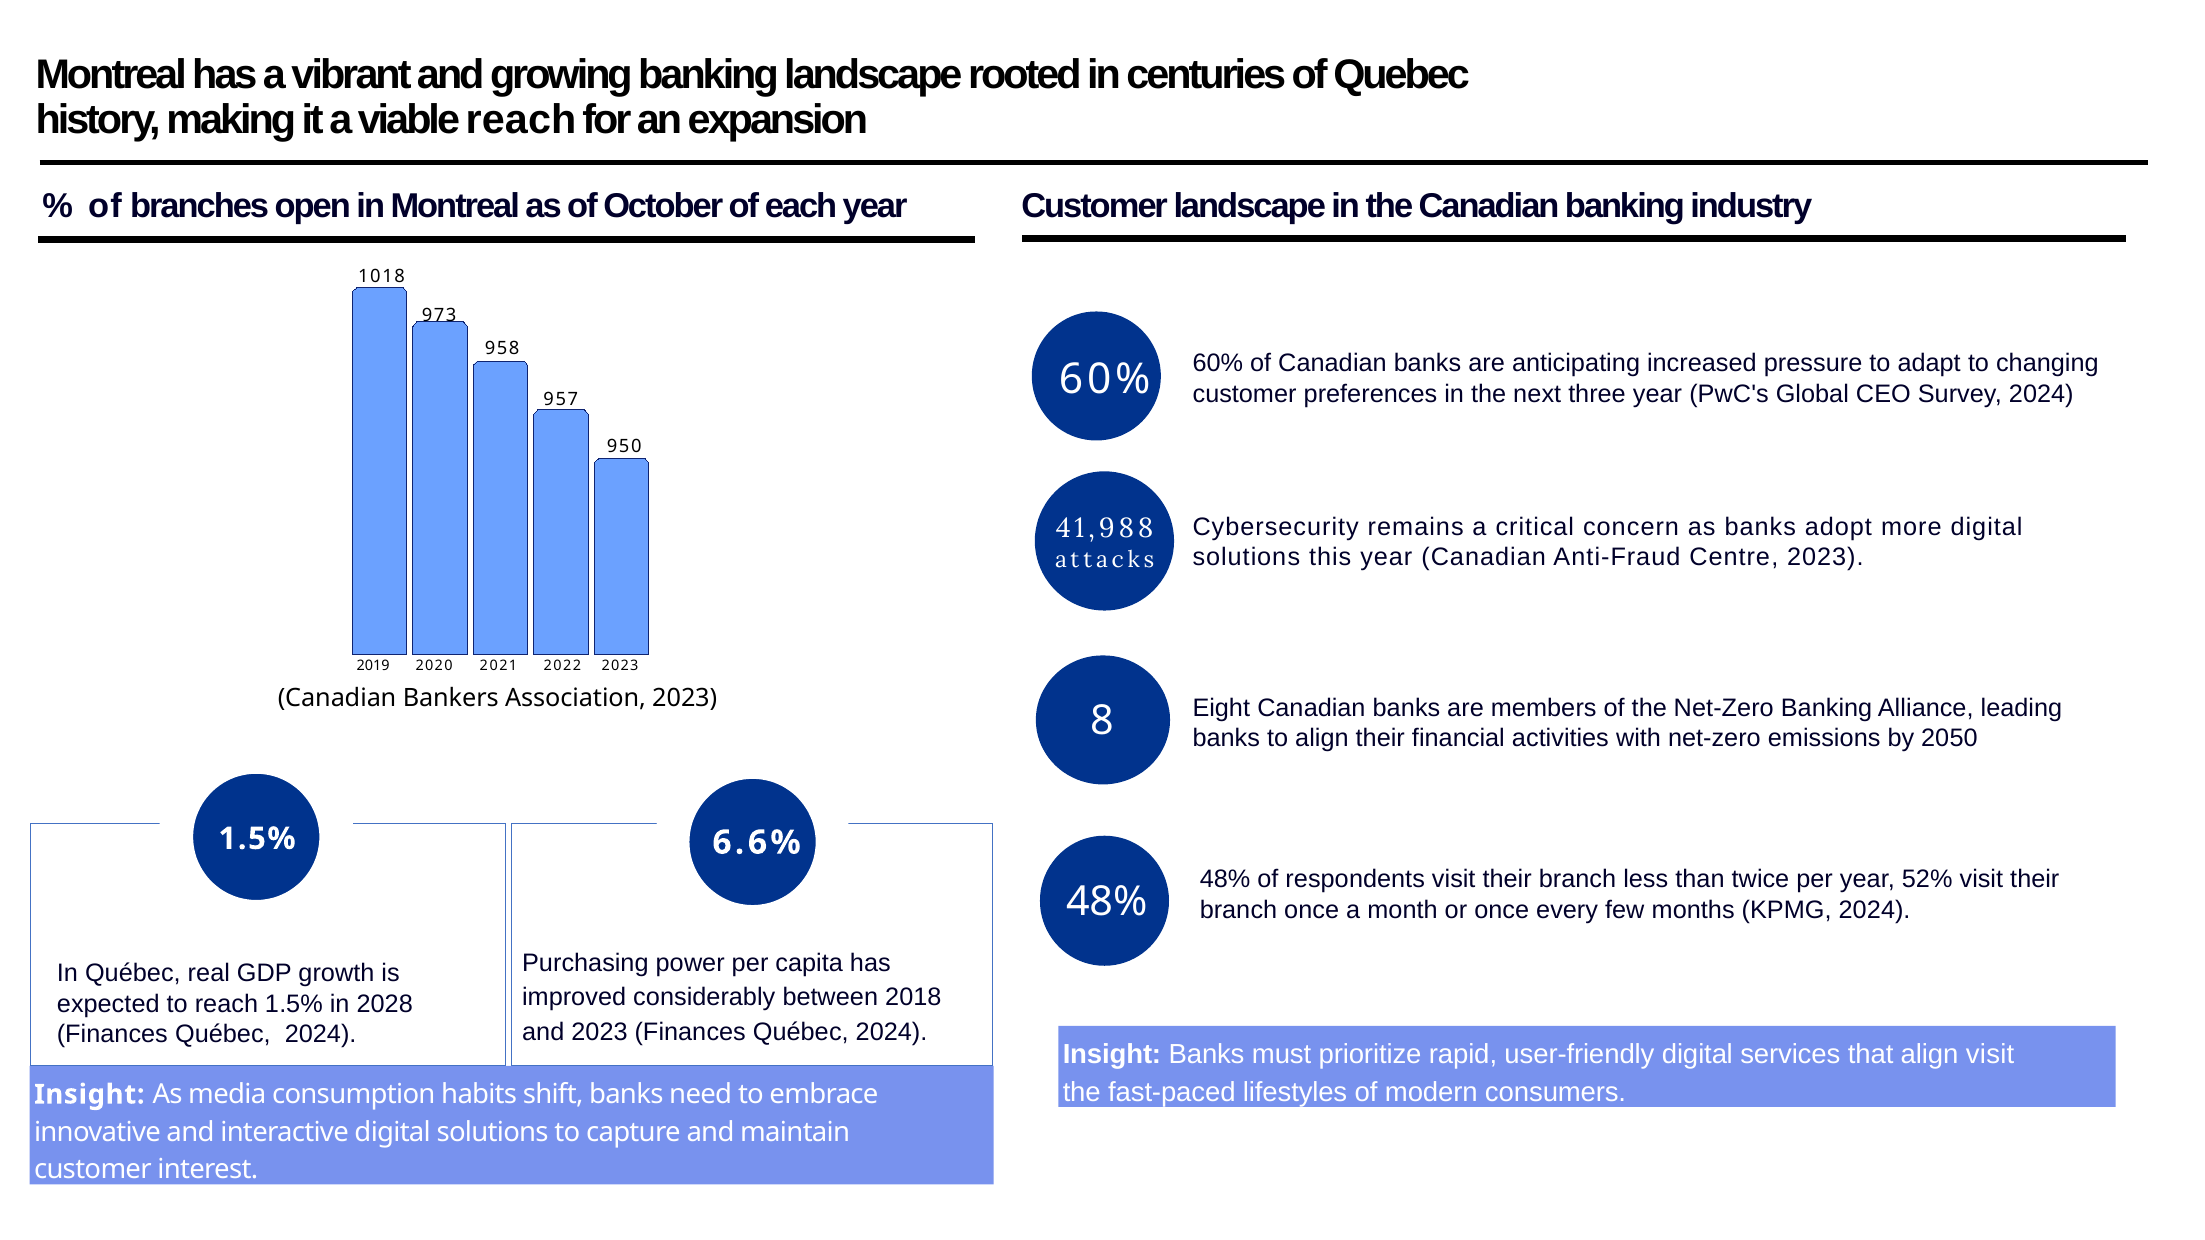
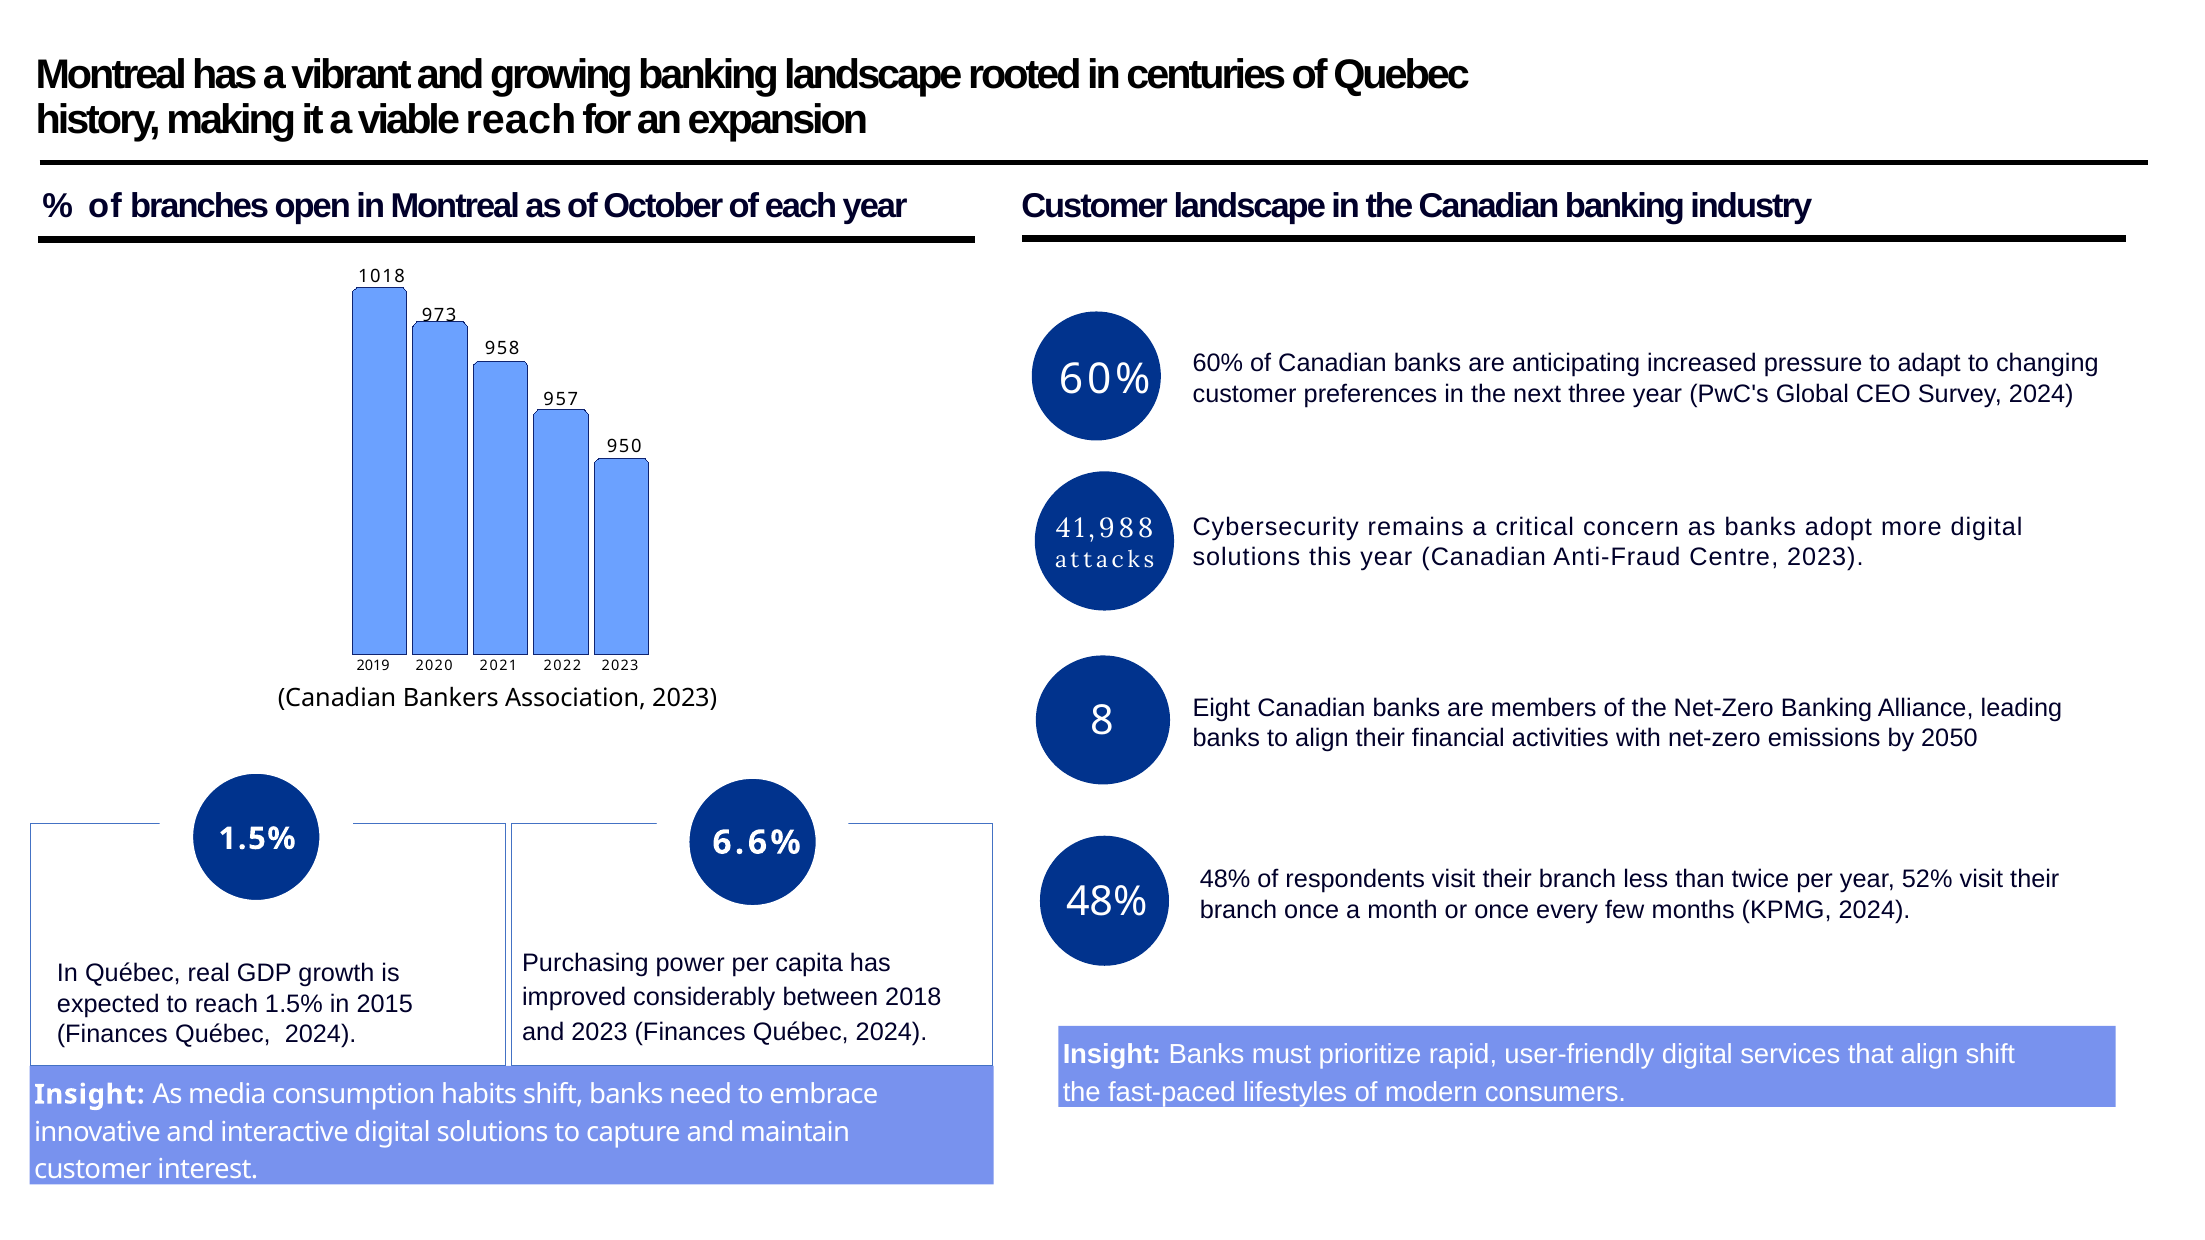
2028: 2028 -> 2015 (385, 1004)
align visit: visit -> shift (1990, 1055)
